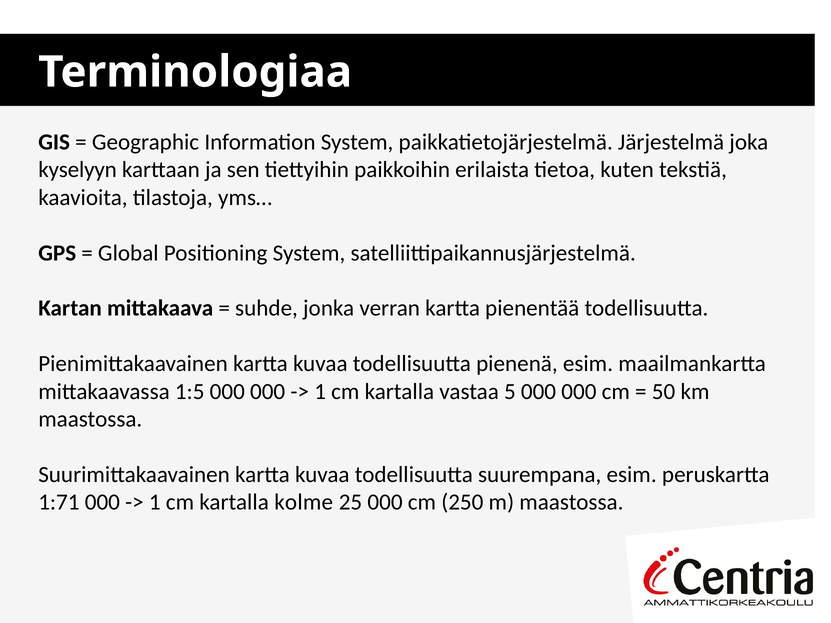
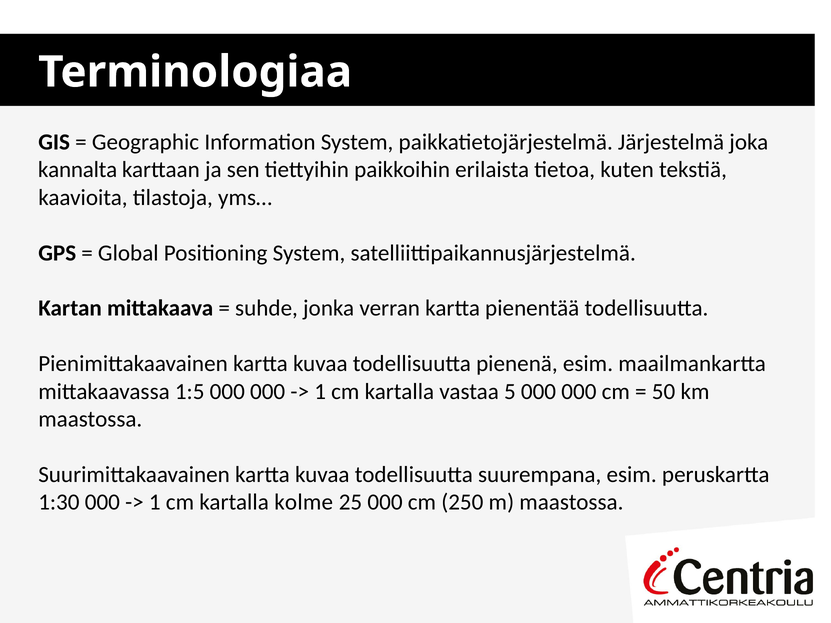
kyselyyn: kyselyyn -> kannalta (78, 170)
1:71: 1:71 -> 1:30 (59, 502)
